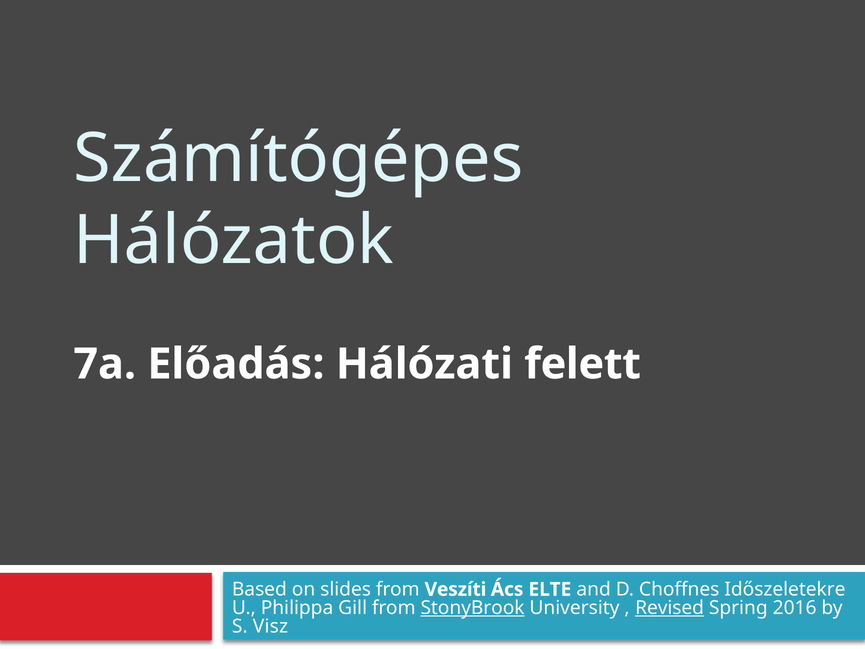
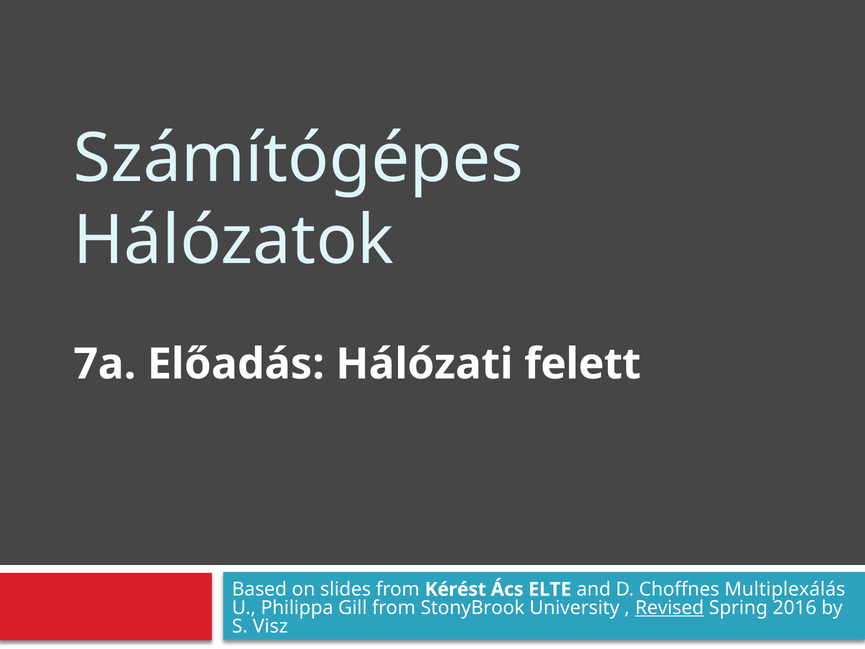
Veszíti: Veszíti -> Kérést (455, 589)
Időszeletekre: Időszeletekre -> Multiplexálás (785, 589)
StonyBrook underline: present -> none (473, 608)
